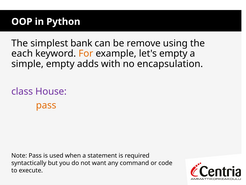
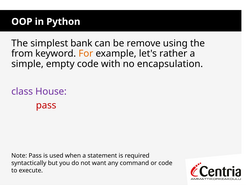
each: each -> from (22, 53)
let's empty: empty -> rather (173, 53)
empty adds: adds -> code (88, 64)
pass colour: orange -> red (46, 105)
